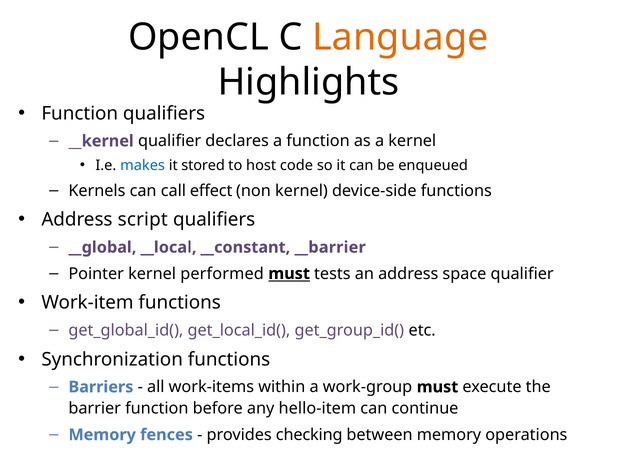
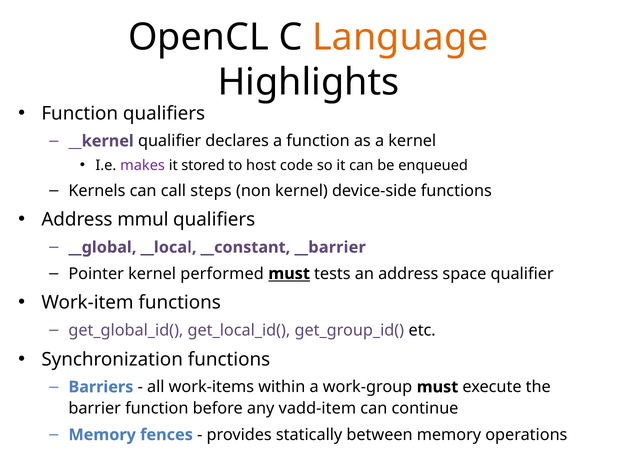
makes colour: blue -> purple (143, 165)
effect: effect -> steps (211, 191)
script: script -> mmul (143, 220)
hello-item: hello-item -> vadd-item (317, 408)
checking: checking -> statically (309, 435)
